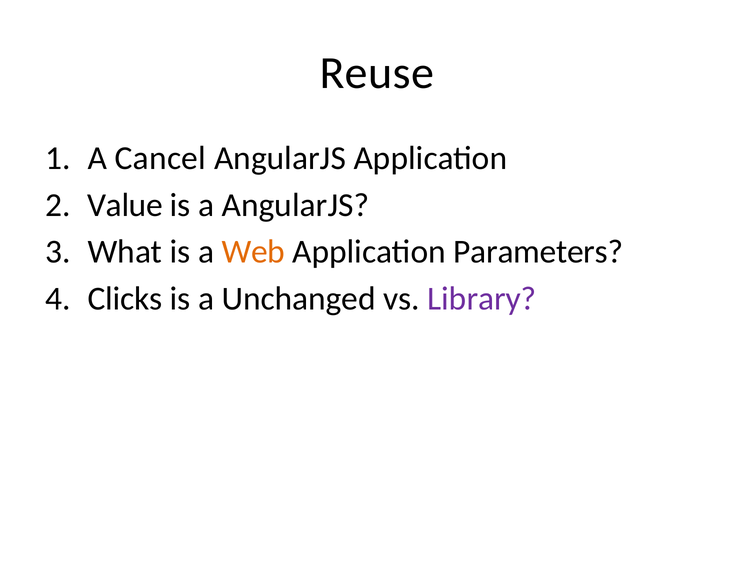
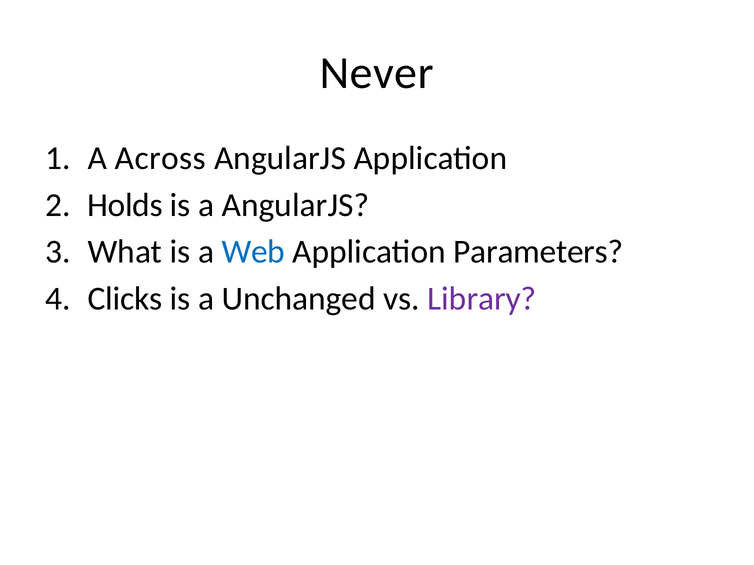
Reuse: Reuse -> Never (377, 73)
Cancel: Cancel -> Across (160, 158)
Value: Value -> Holds (125, 205)
Web colour: orange -> blue (253, 252)
